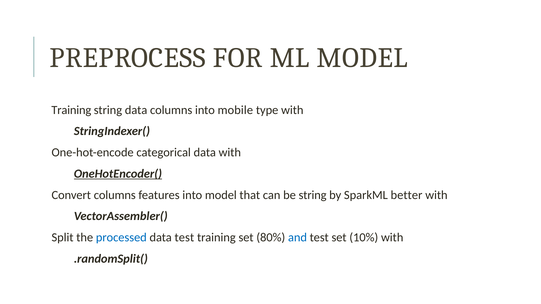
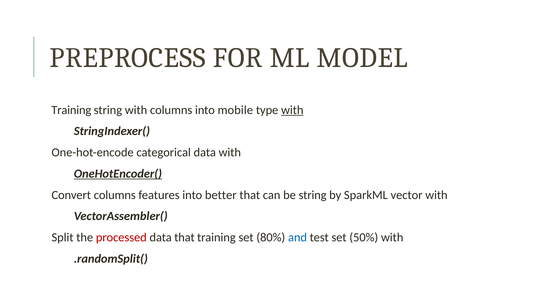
string data: data -> with (136, 110)
with underline: none -> present (292, 110)
into model: model -> better (221, 195)
better: better -> vector (407, 195)
processed colour: blue -> red (121, 238)
data test: test -> that (184, 238)
10%: 10% -> 50% (364, 238)
